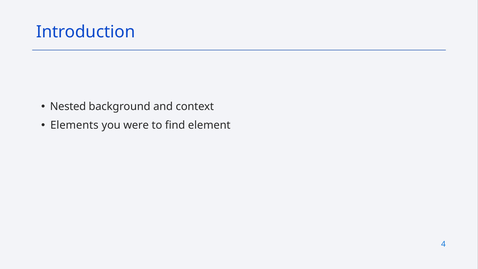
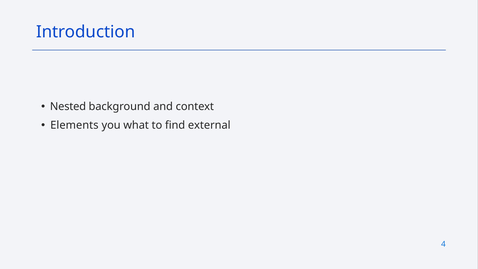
were: were -> what (136, 125)
element: element -> external (209, 125)
